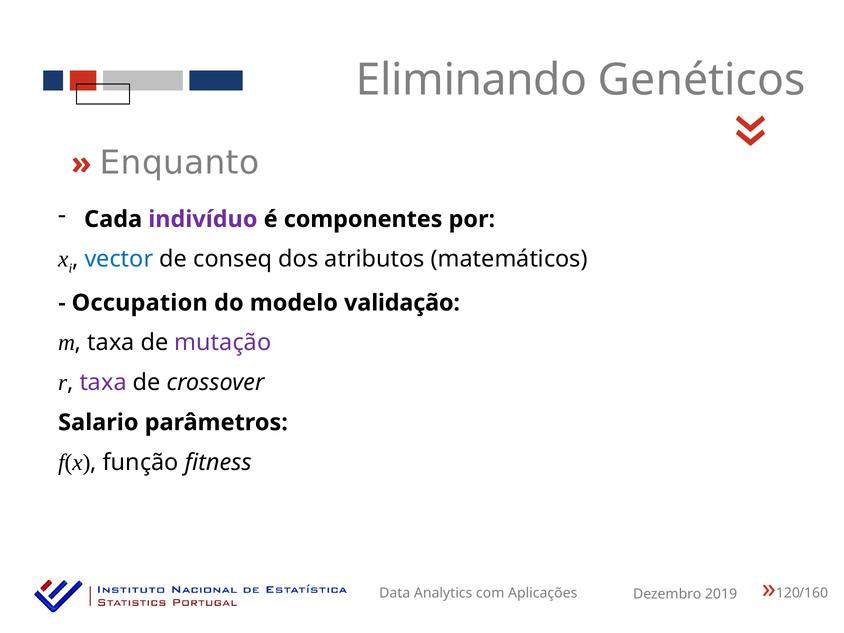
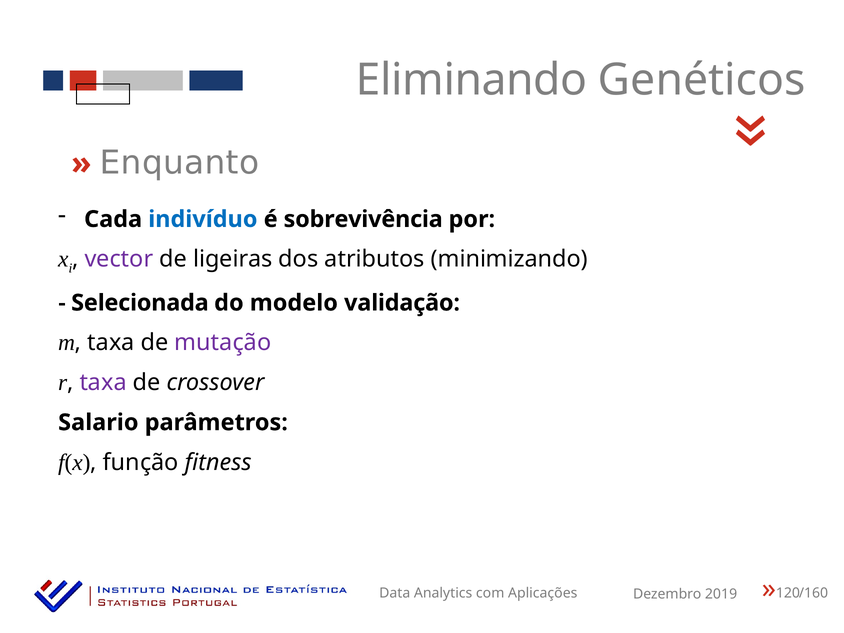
indivíduo colour: purple -> blue (203, 219)
componentes: componentes -> sobrevivência (363, 219)
vector colour: blue -> purple (119, 259)
conseq: conseq -> ligeiras (233, 259)
matemáticos: matemáticos -> minimizando (509, 259)
Occupation: Occupation -> Selecionada (140, 303)
